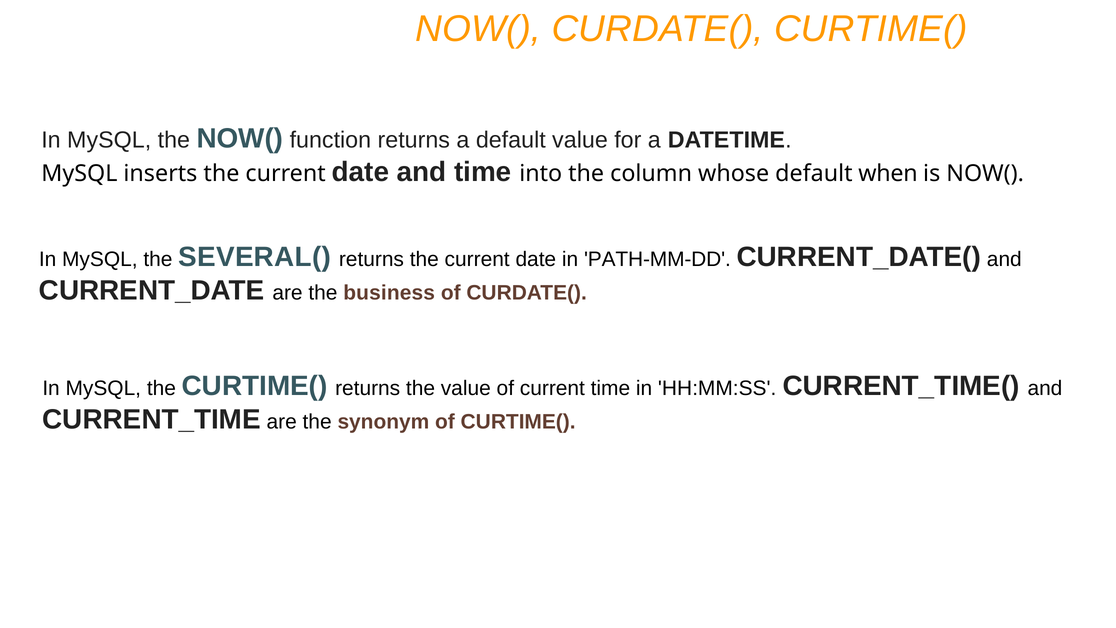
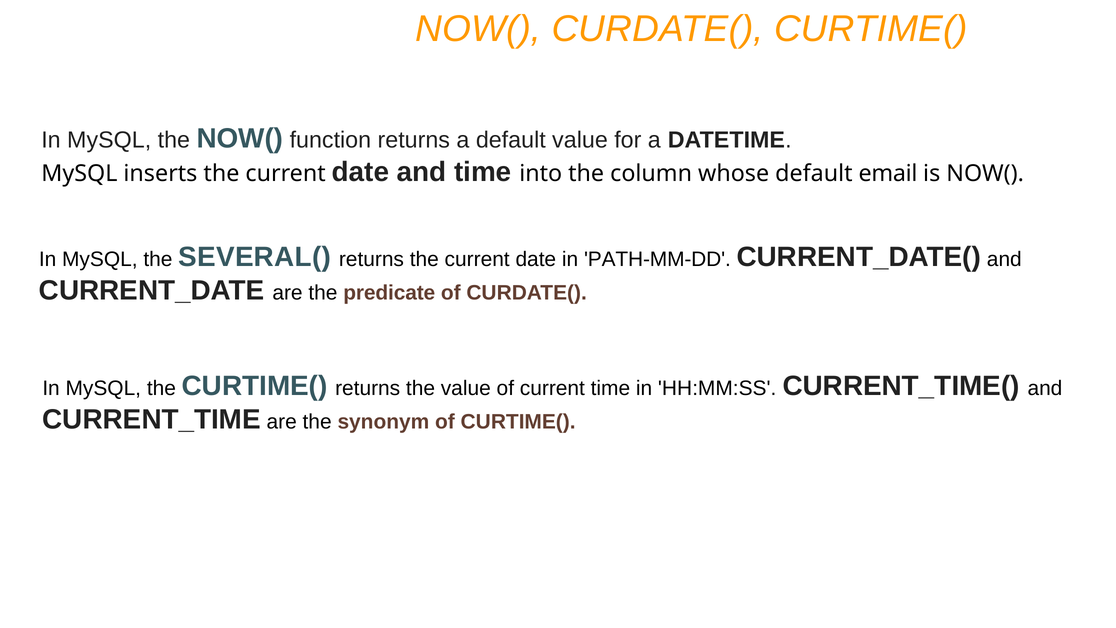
when: when -> email (888, 174)
business: business -> predicate (389, 293)
